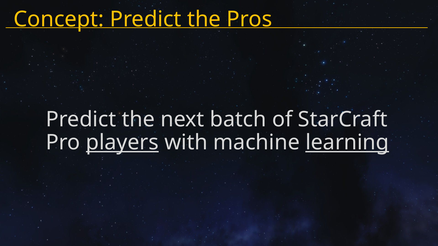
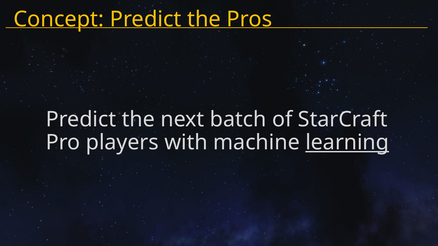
players underline: present -> none (122, 143)
